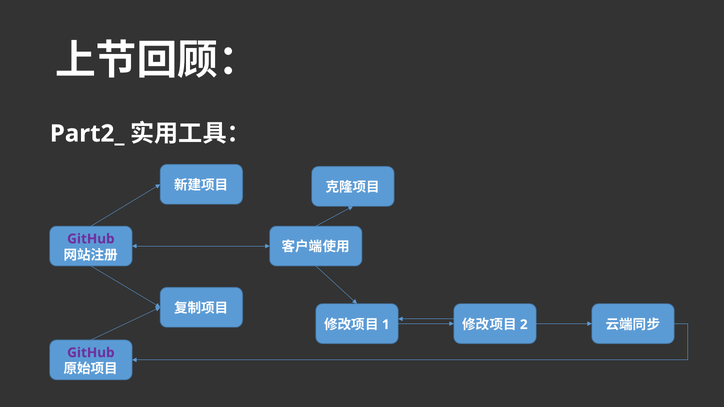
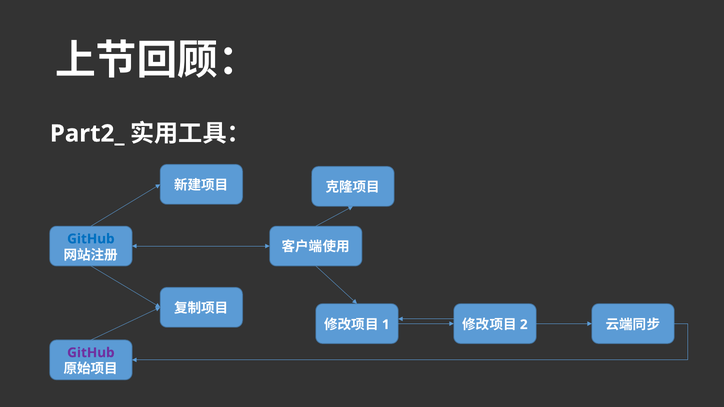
GitHub colour: purple -> blue (91, 239)
